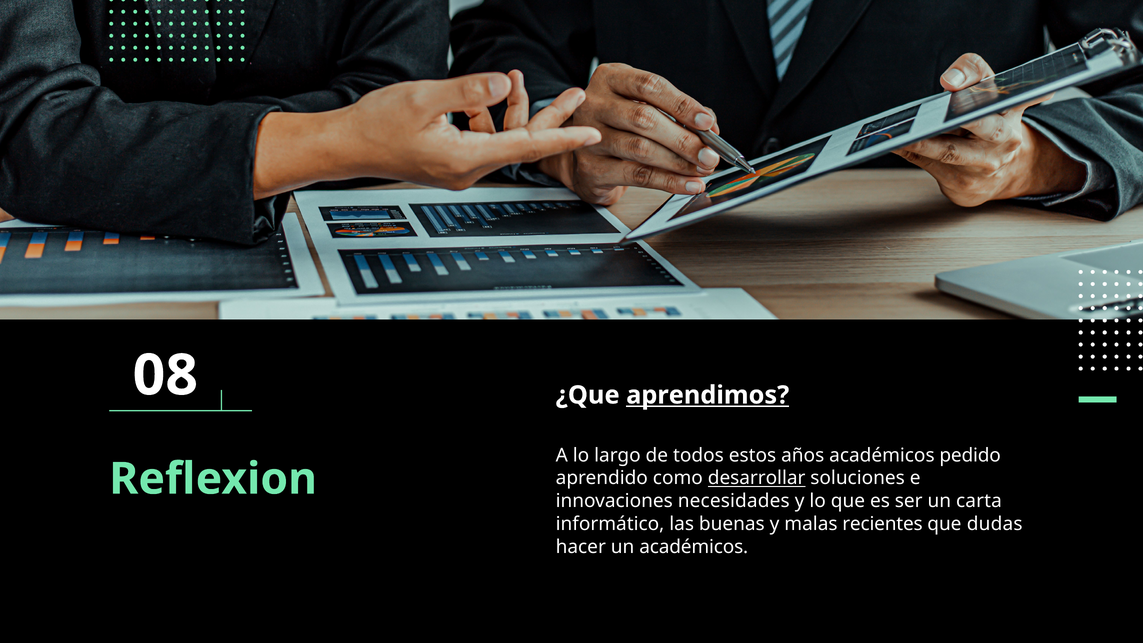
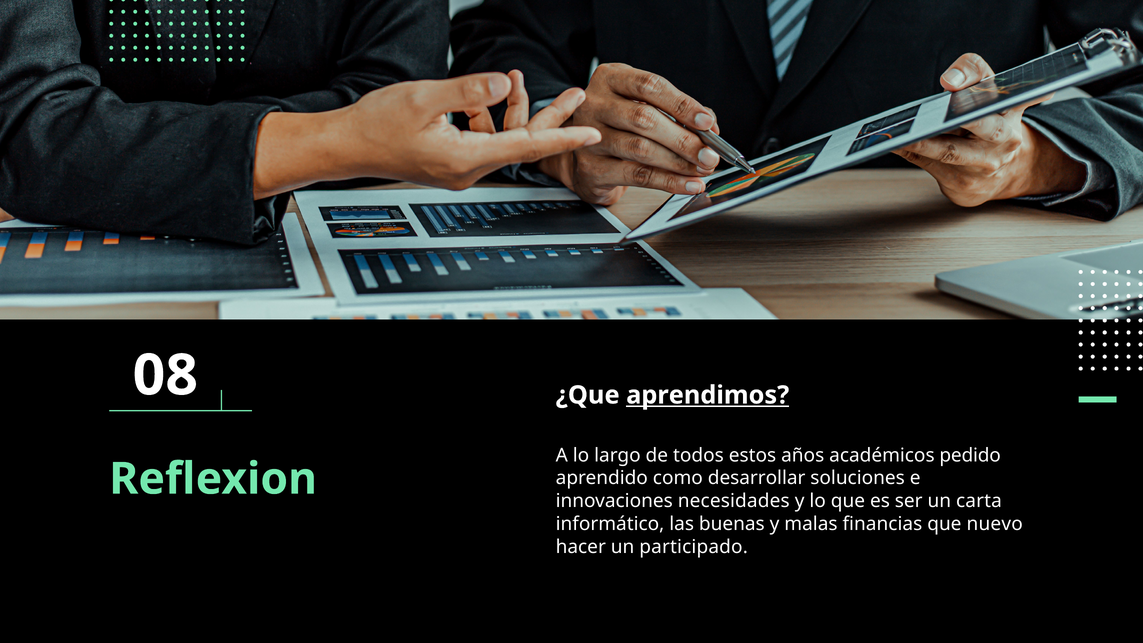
desarrollar underline: present -> none (757, 478)
recientes: recientes -> financias (882, 524)
dudas: dudas -> nuevo (995, 524)
un académicos: académicos -> participado (694, 547)
